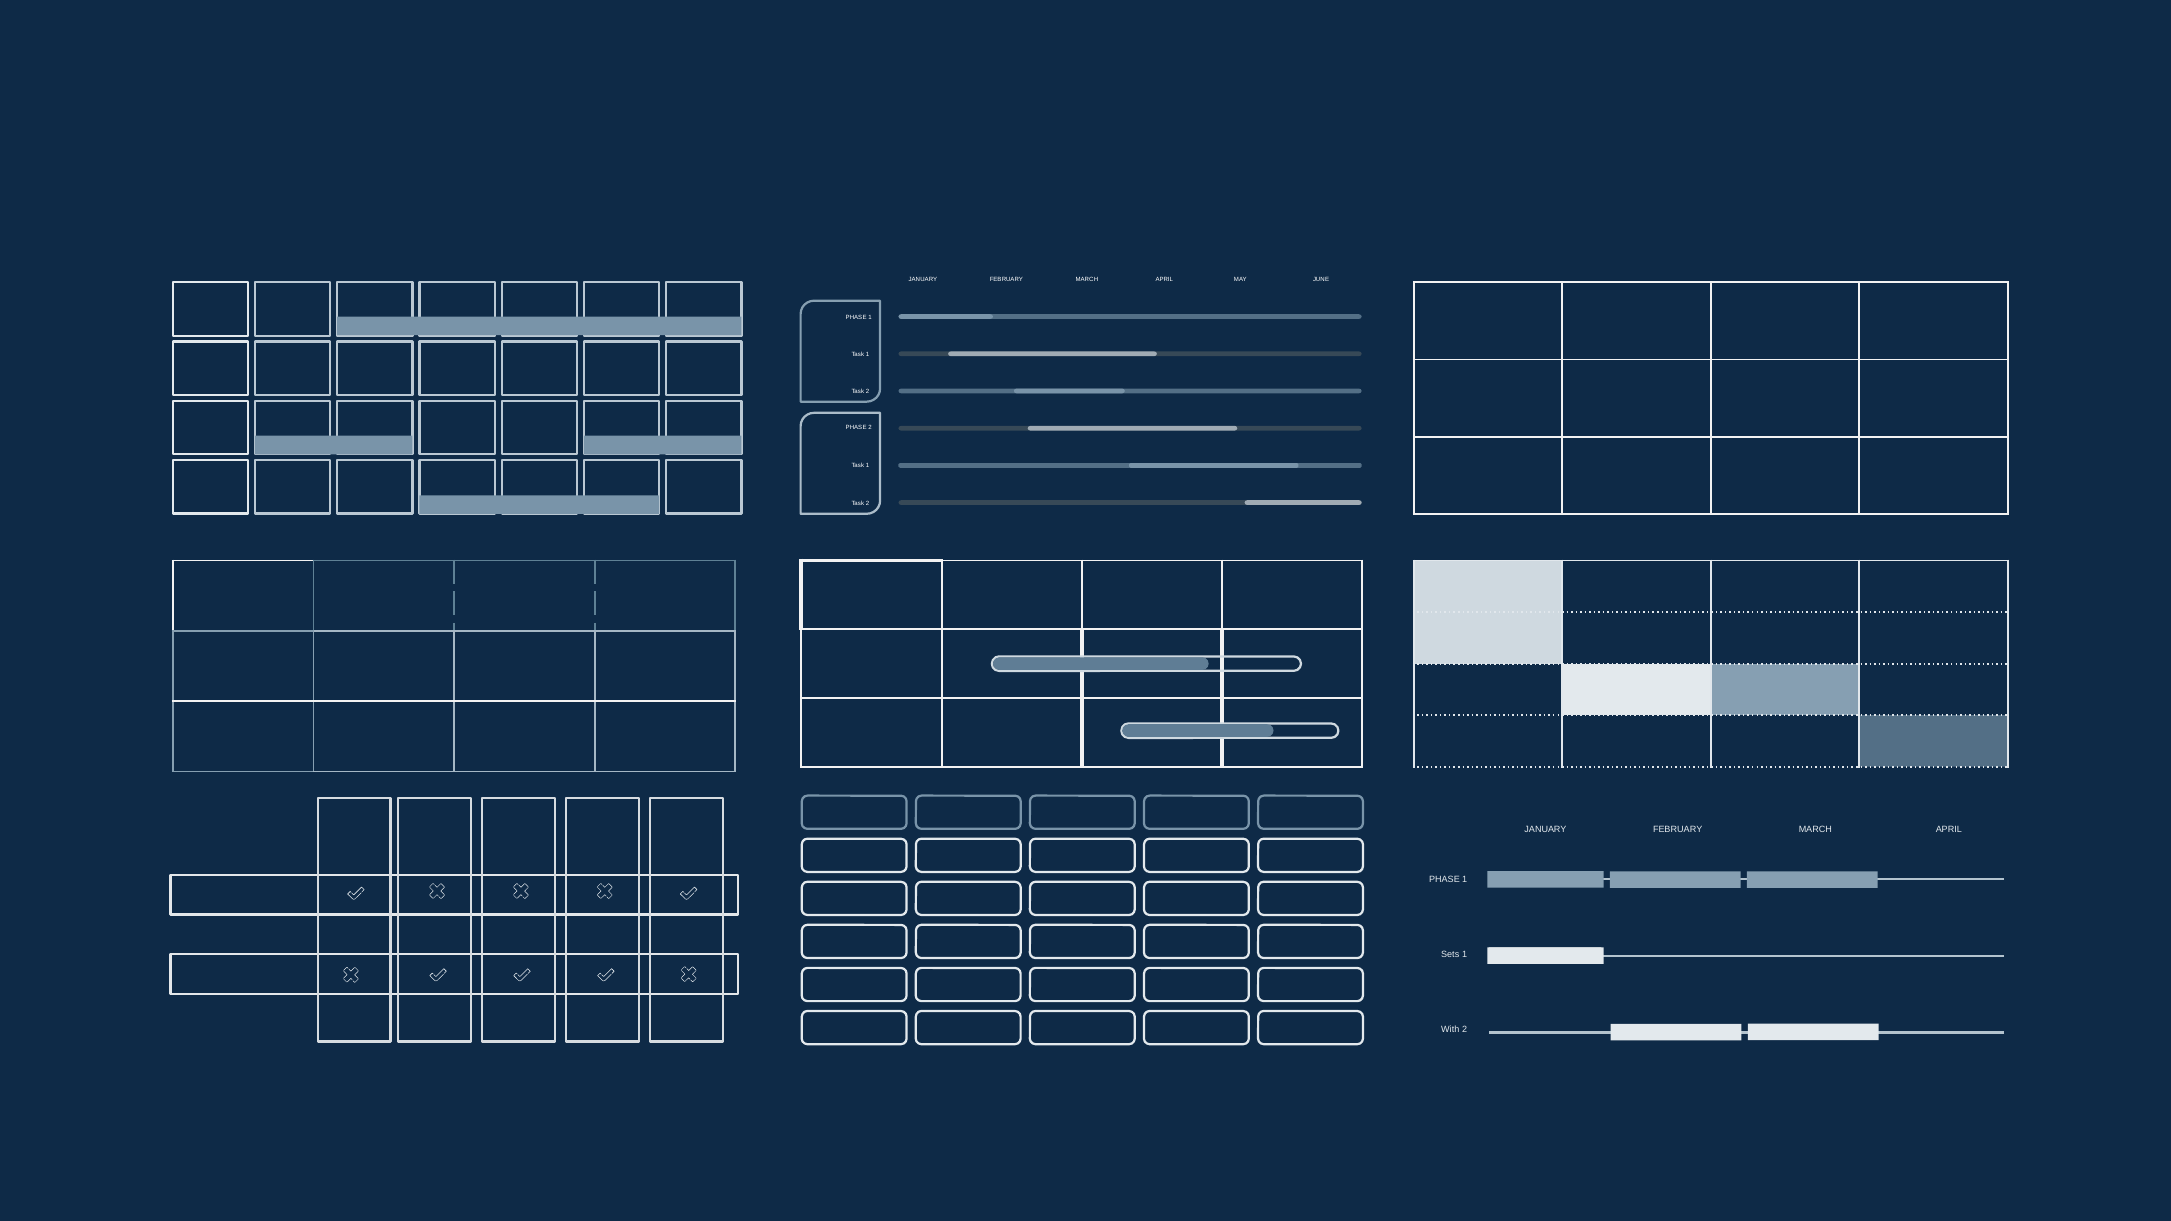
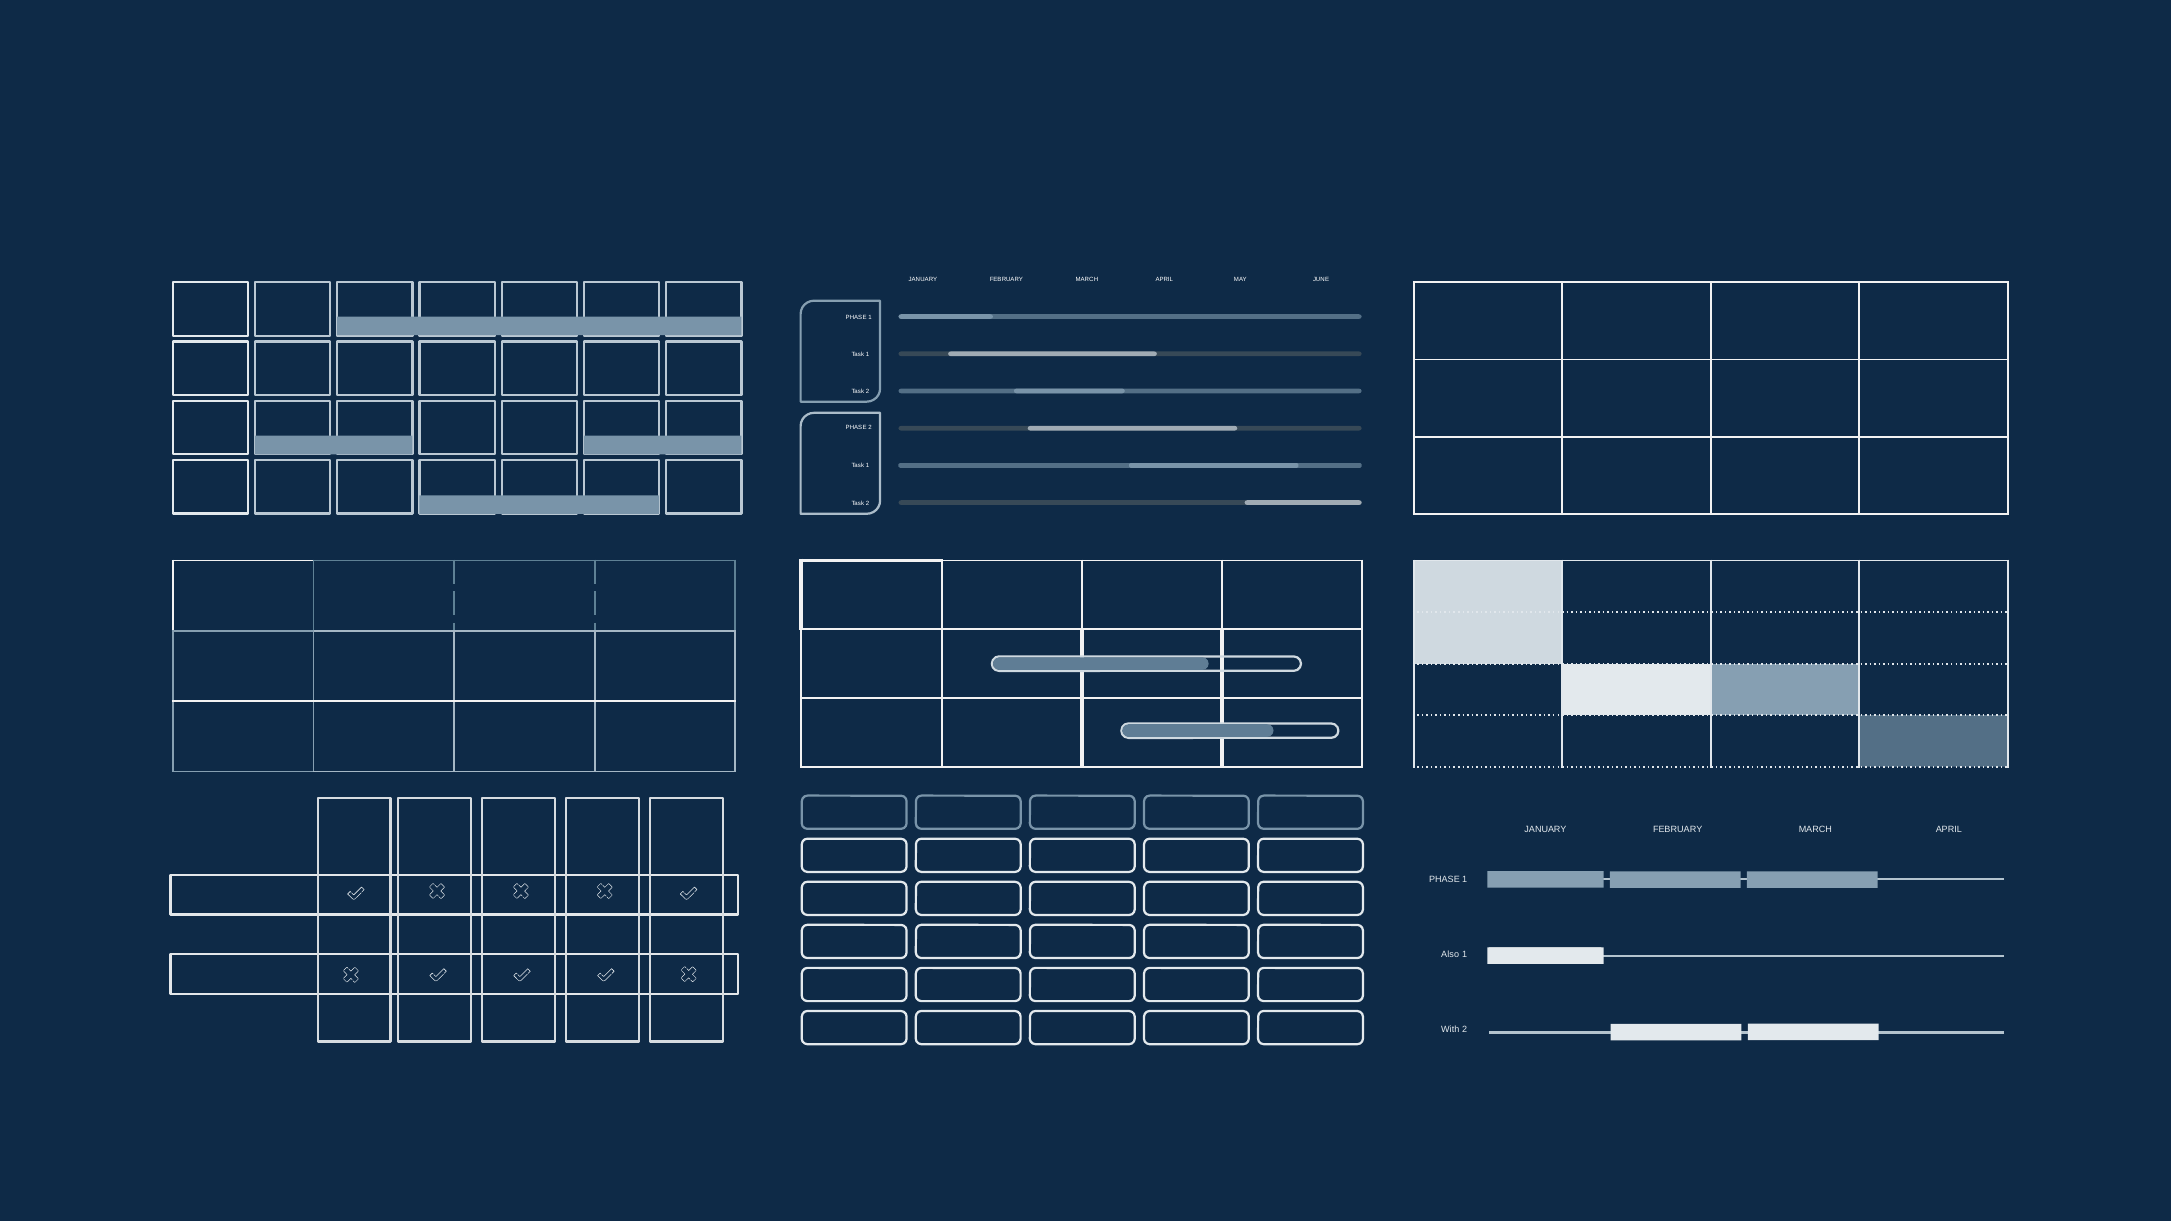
Sets: Sets -> Also (1450, 955)
